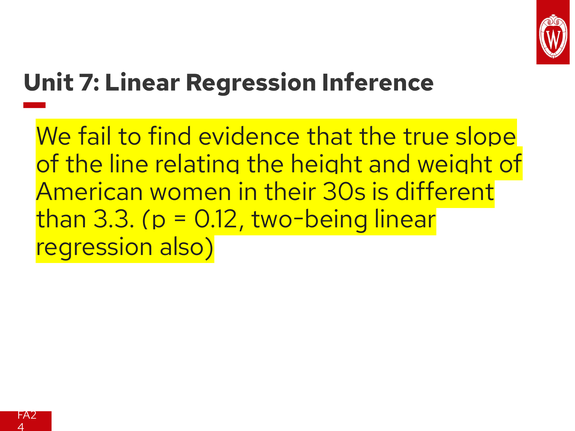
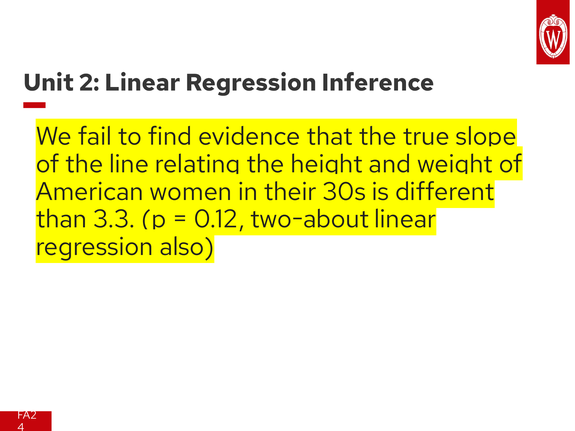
7: 7 -> 2 (89, 83)
two-being: two-being -> two-about (310, 219)
